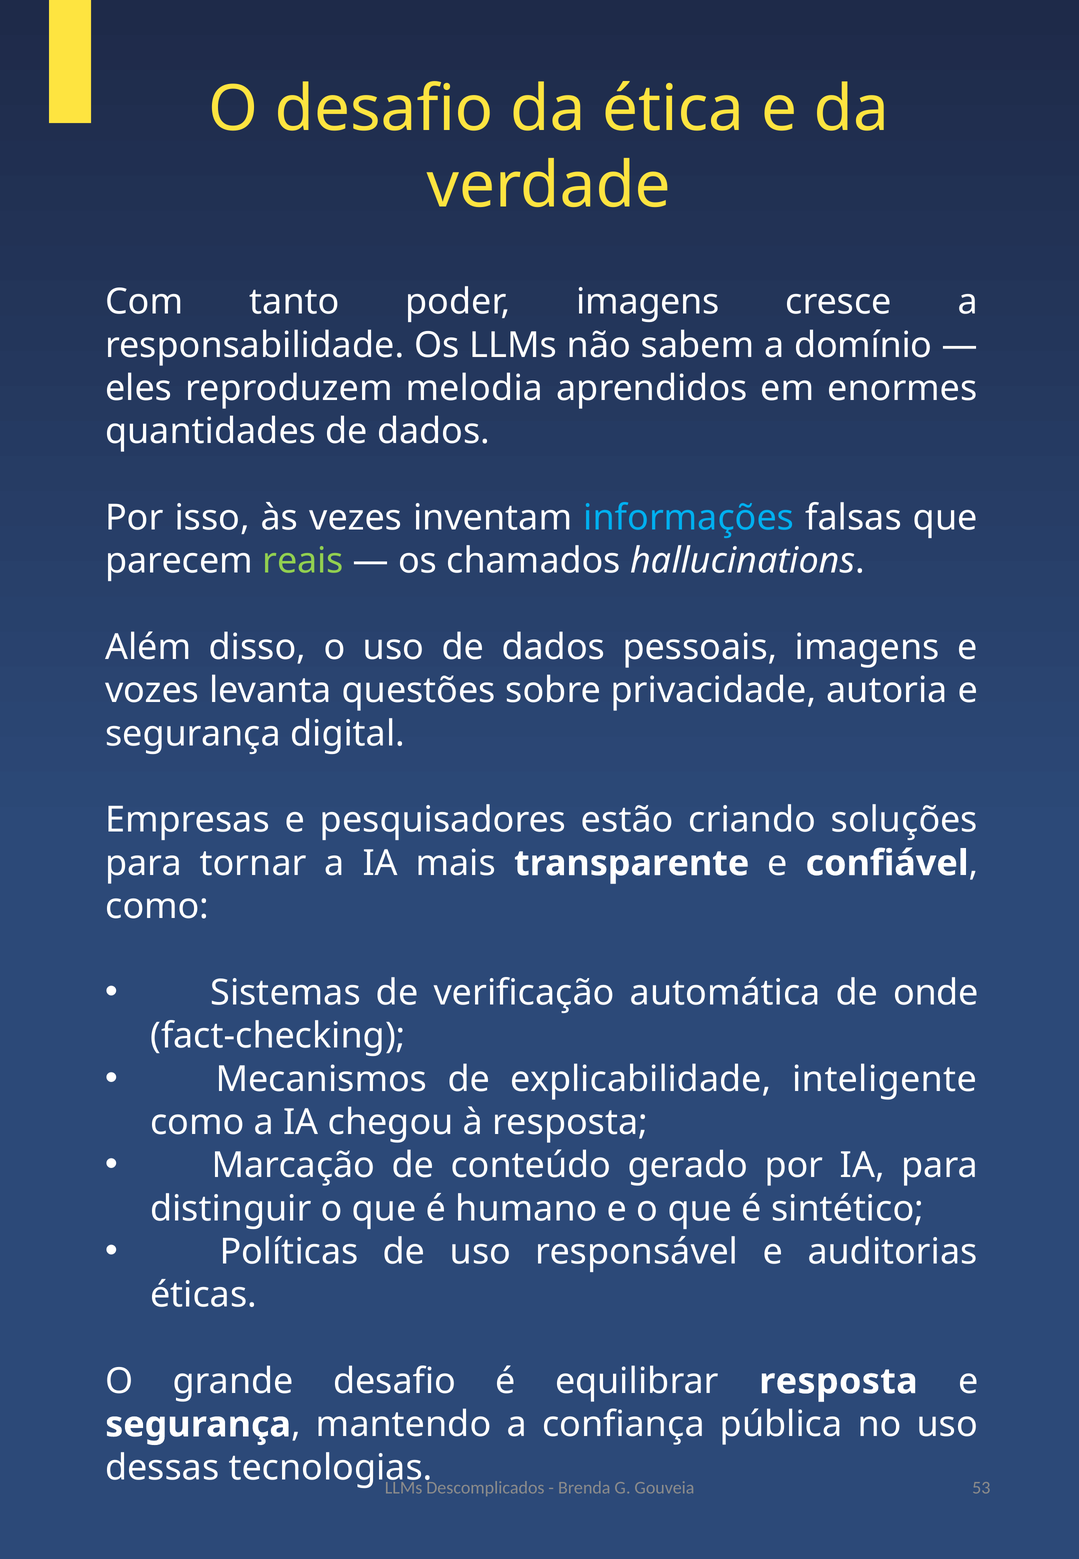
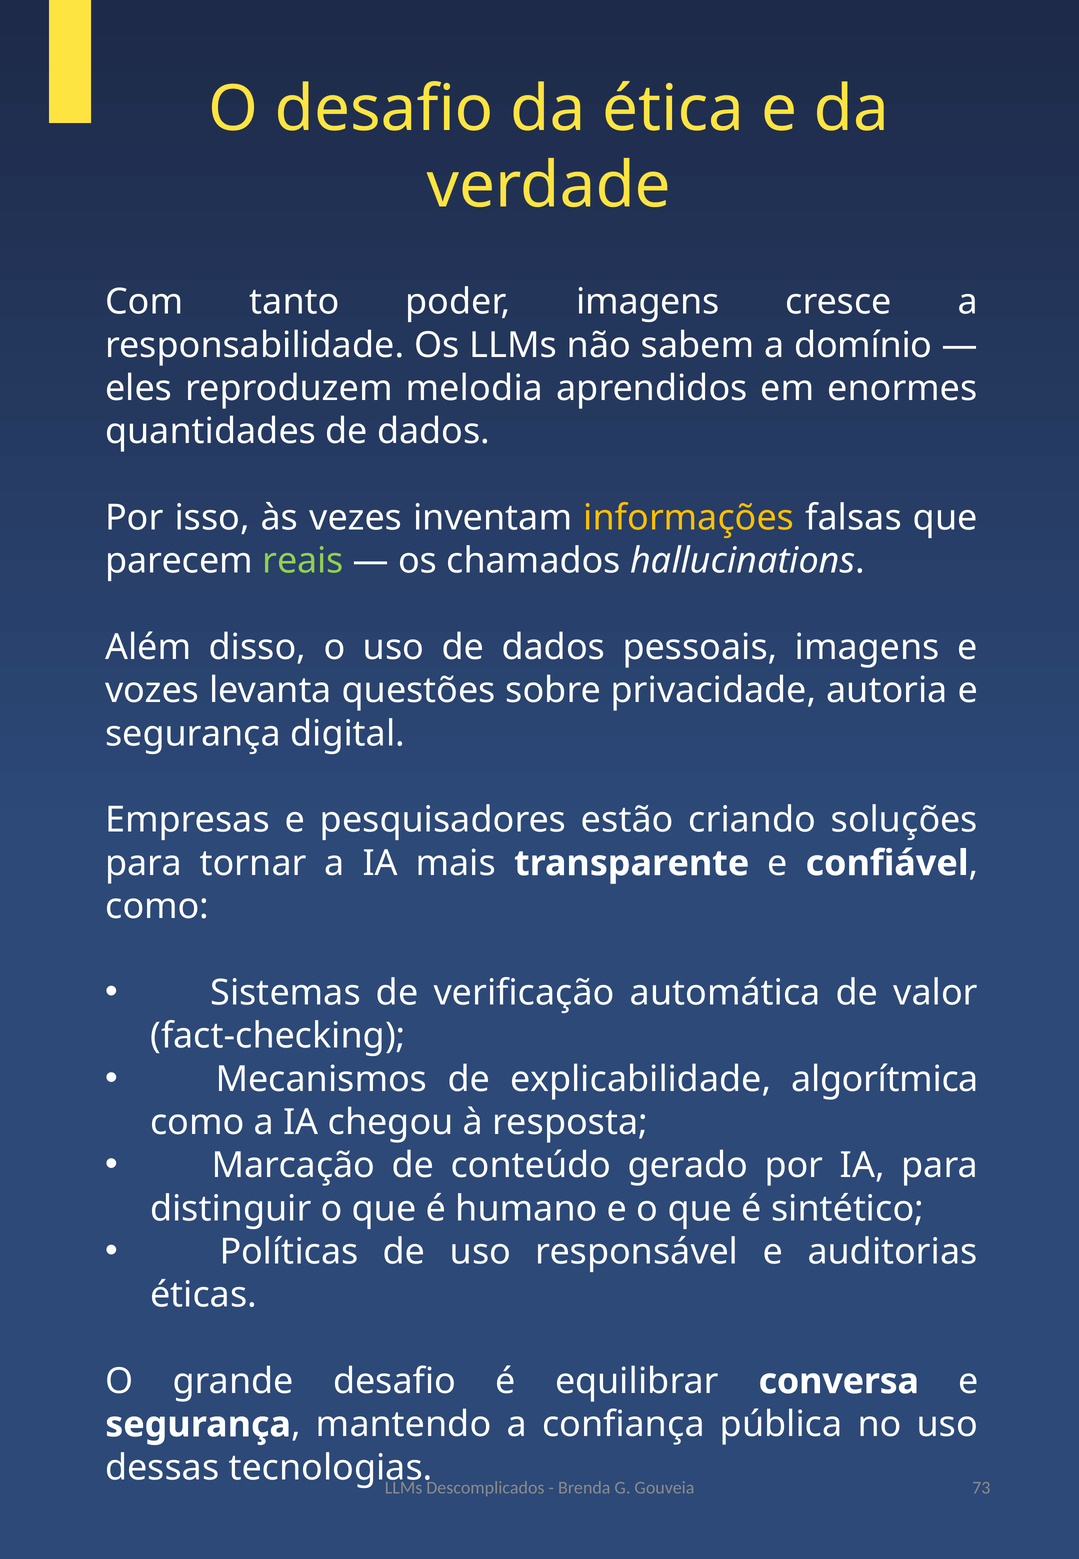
informações colour: light blue -> yellow (689, 518)
onde: onde -> valor (936, 993)
inteligente: inteligente -> algorítmica (885, 1079)
equilibrar resposta: resposta -> conversa (839, 1381)
53: 53 -> 73 (981, 1487)
